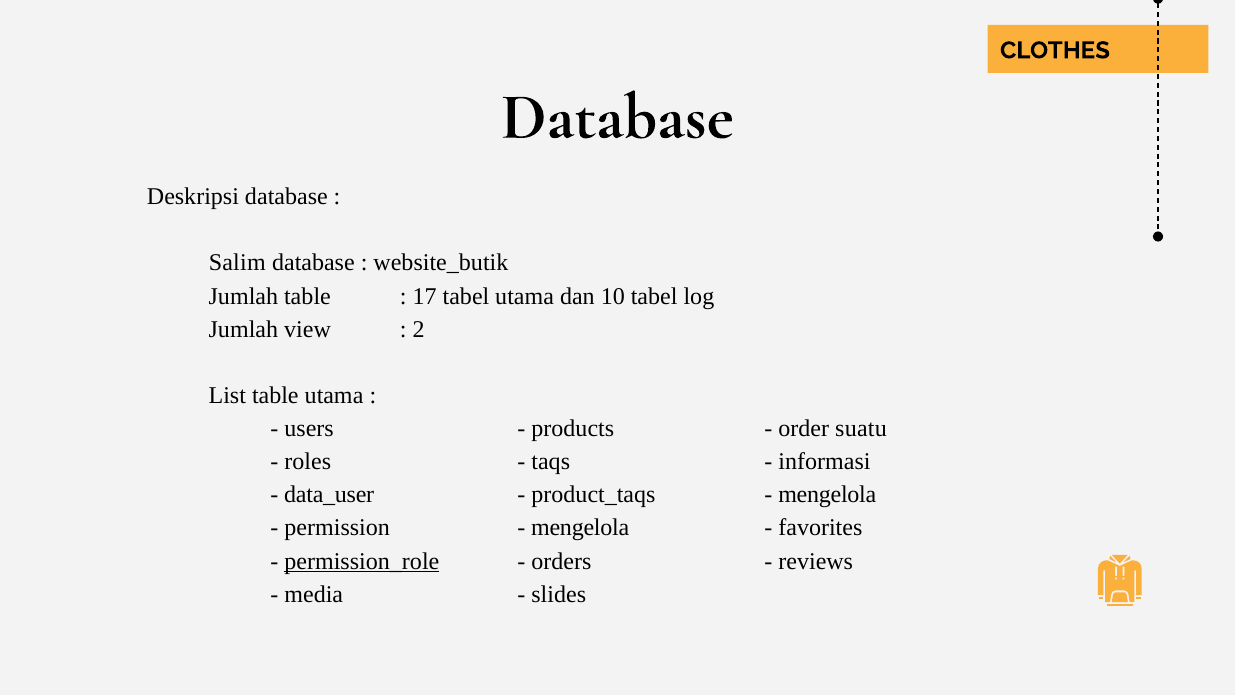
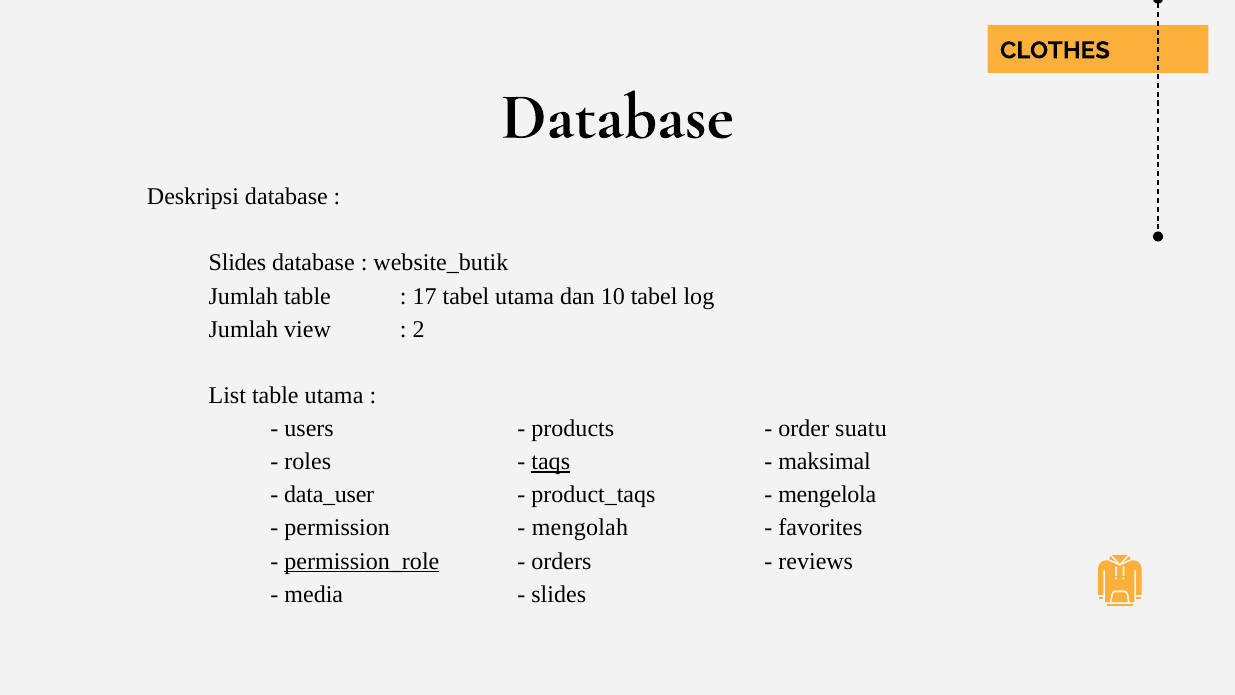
Salim: Salim -> Slides (237, 263)
taqs underline: none -> present (551, 462)
informasi: informasi -> maksimal (825, 462)
mengelola: mengelola -> mengolah (580, 528)
